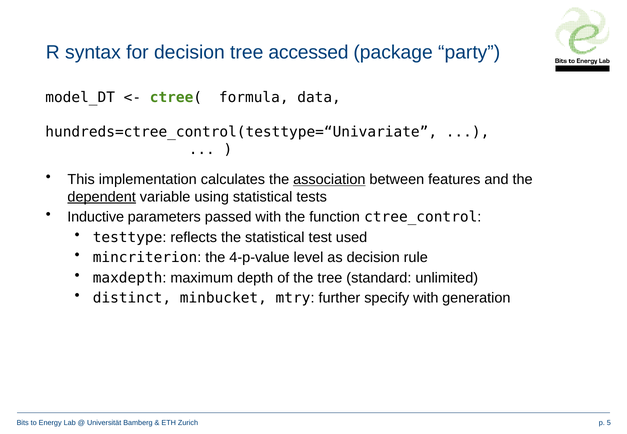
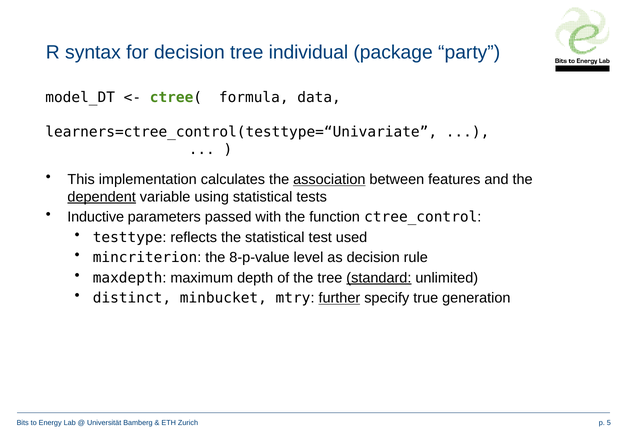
accessed: accessed -> individual (308, 52)
hundreds=ctree_control(testtype=“Univariate: hundreds=ctree_control(testtype=“Univariate -> learners=ctree_control(testtype=“Univariate (241, 132)
4-p-value: 4-p-value -> 8-p-value (259, 258)
standard underline: none -> present (379, 278)
further underline: none -> present (339, 298)
specify with: with -> true (426, 298)
